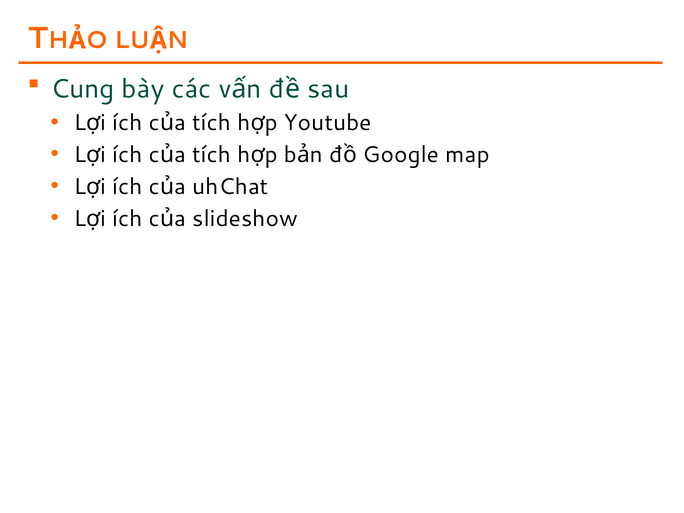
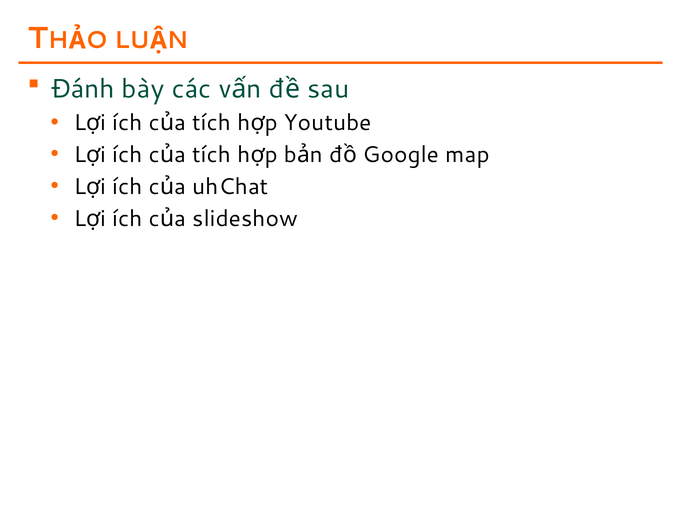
Cung: Cung -> Đánh (83, 89)
